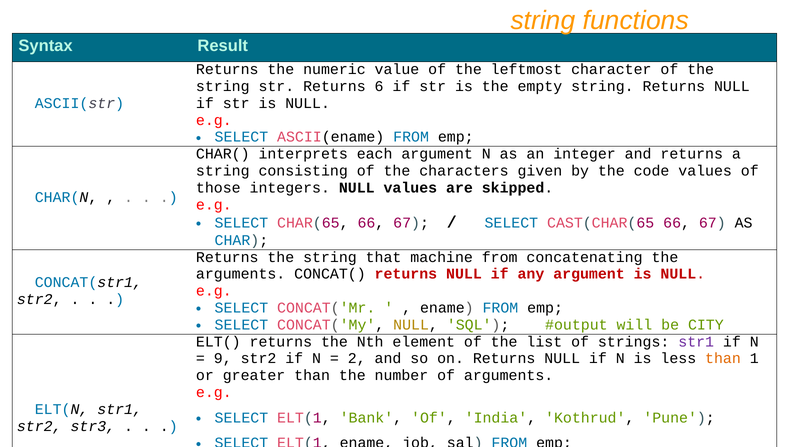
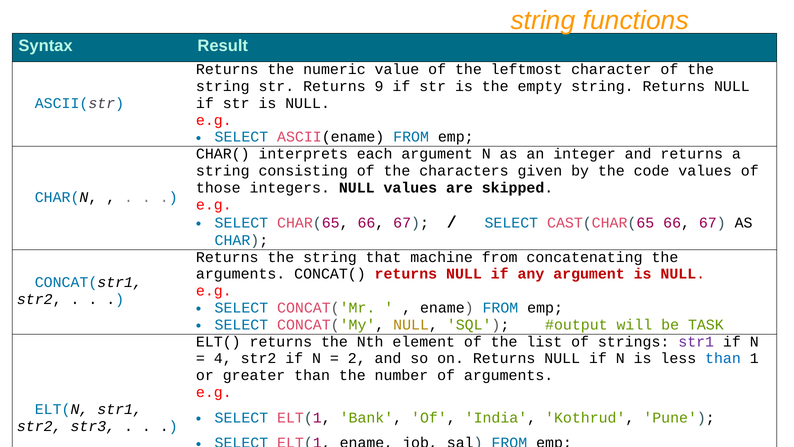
6: 6 -> 9 (379, 86)
CITY: CITY -> TASK (706, 324)
9: 9 -> 4 (223, 358)
than colour: orange -> blue (723, 358)
